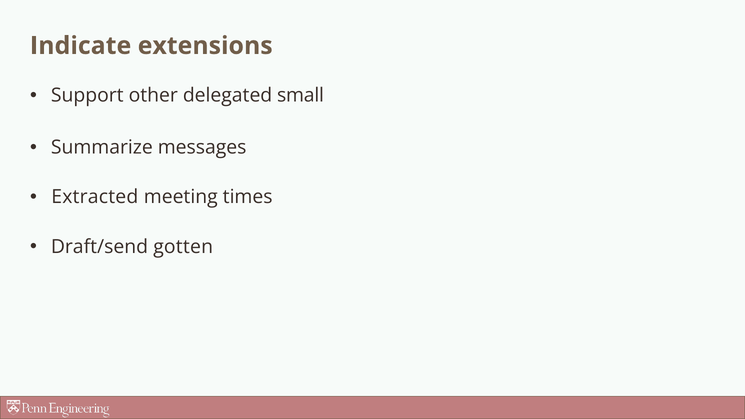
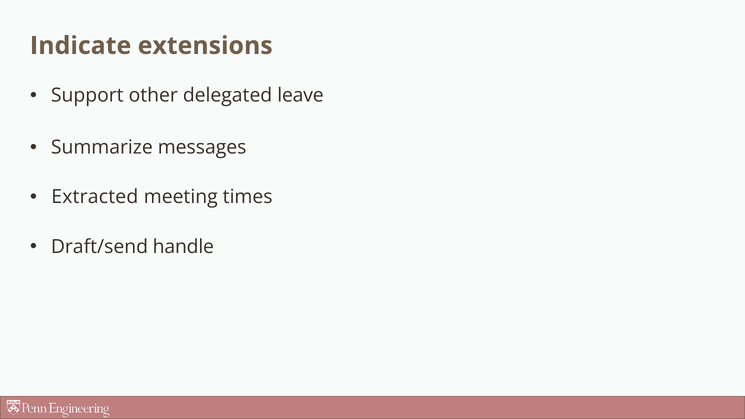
small: small -> leave (301, 96)
gotten: gotten -> handle (183, 247)
